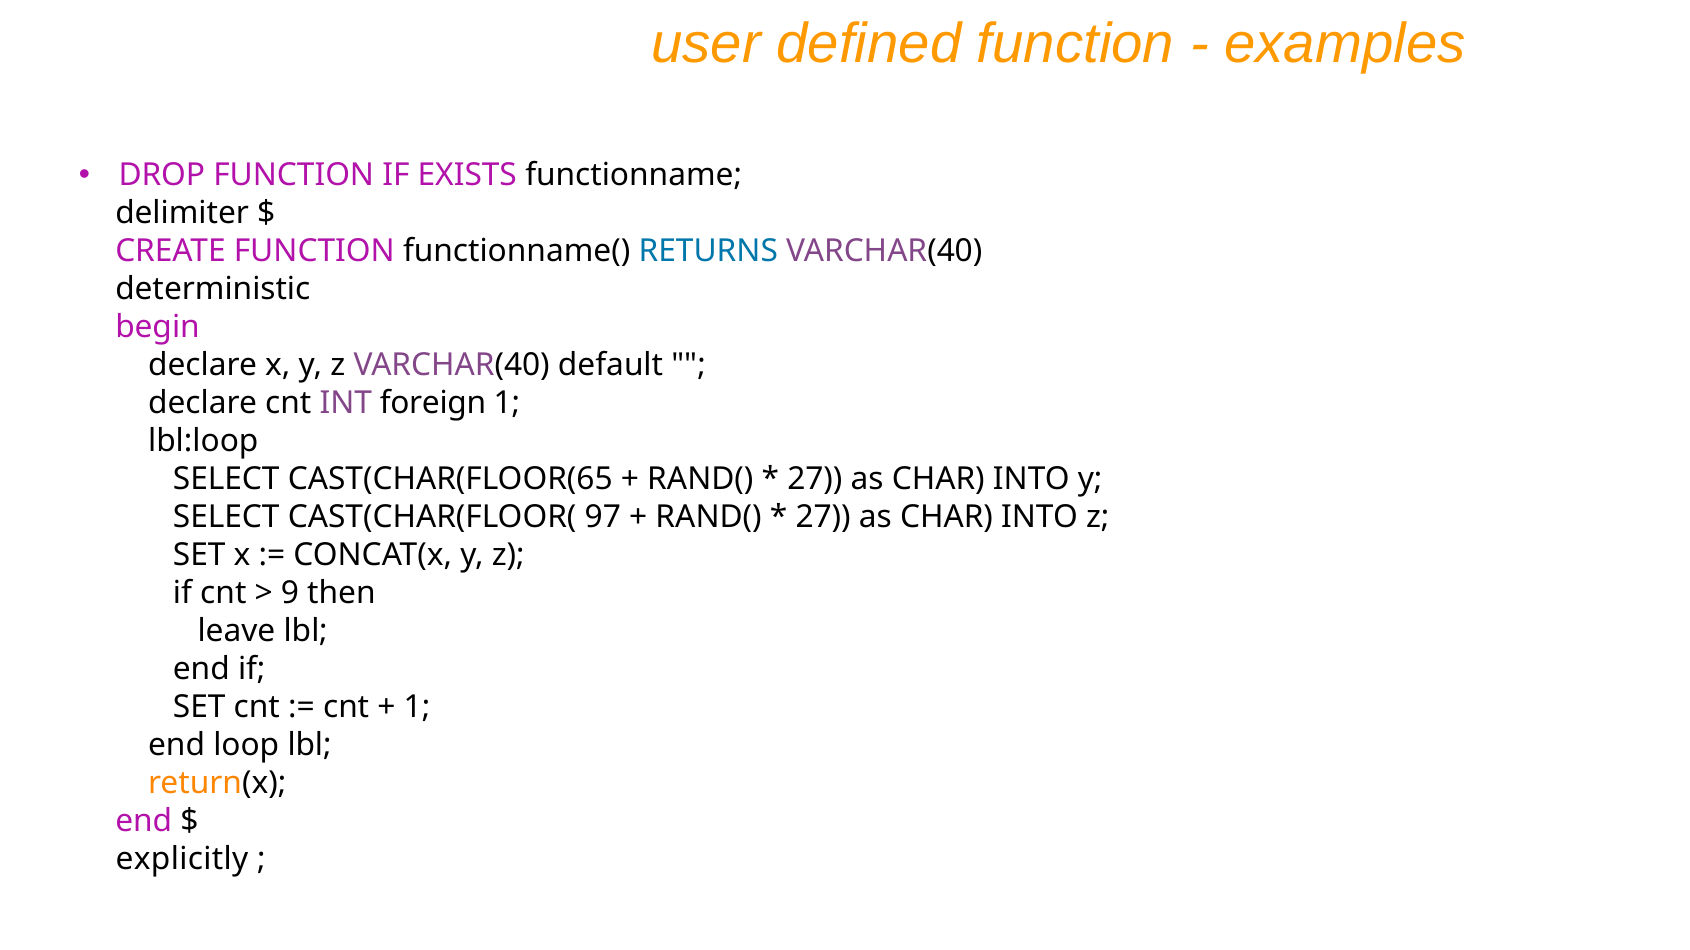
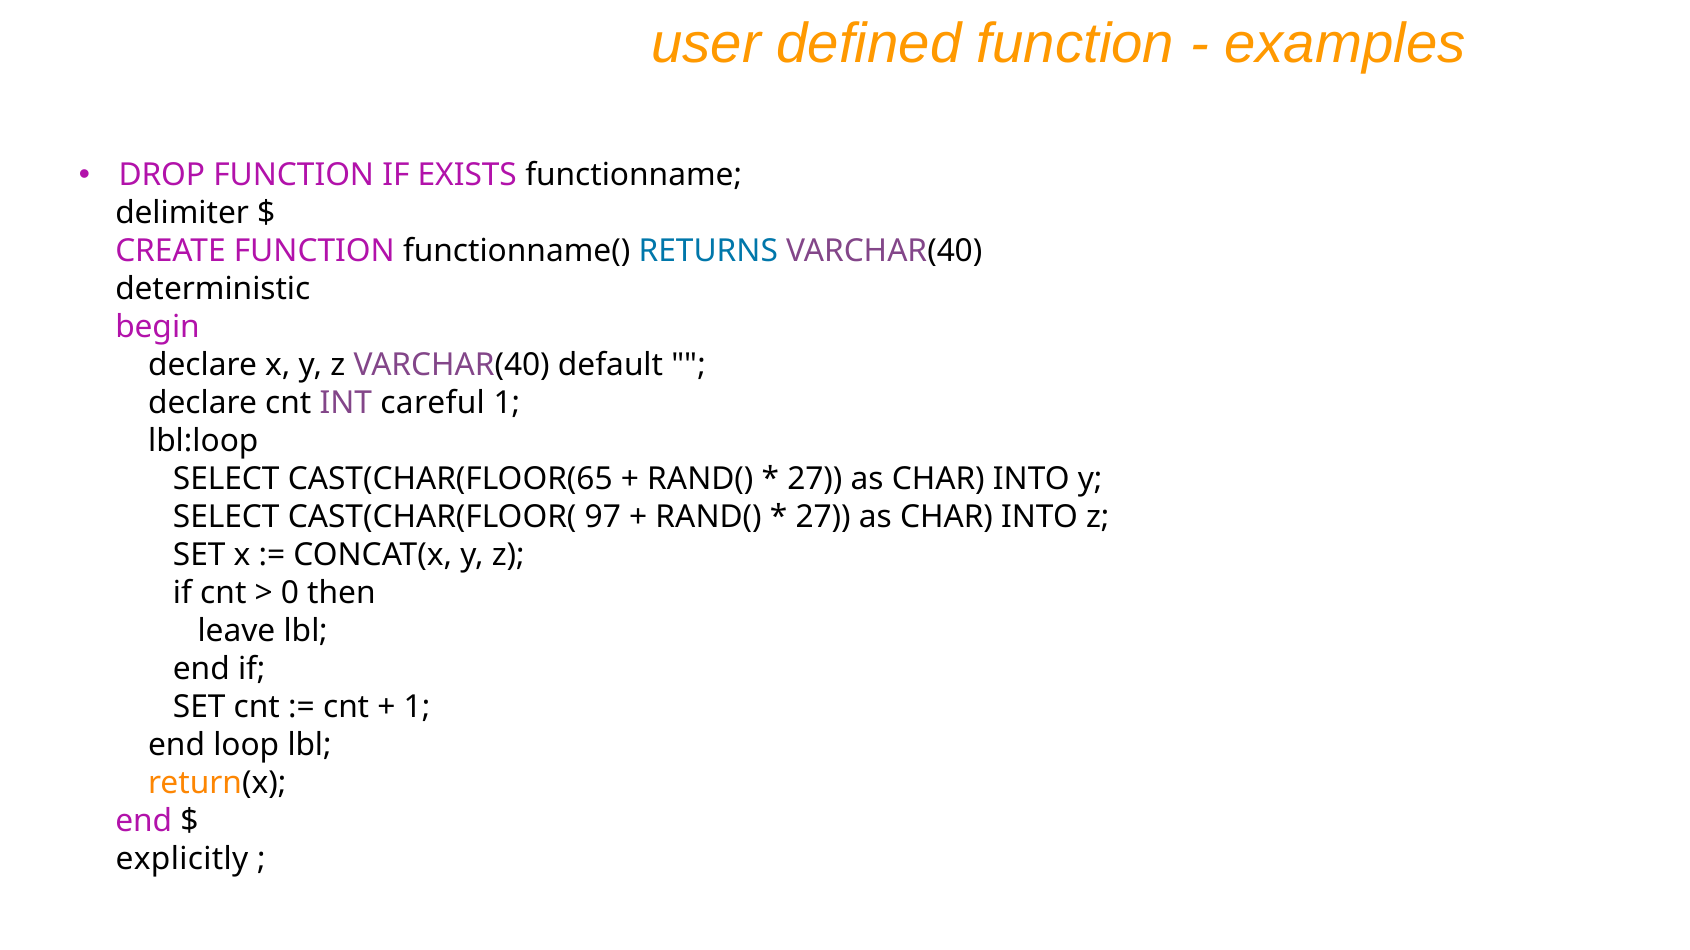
foreign: foreign -> careful (433, 404)
9: 9 -> 0 (290, 594)
